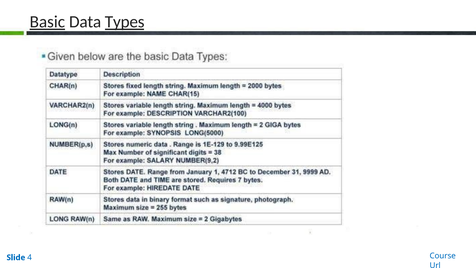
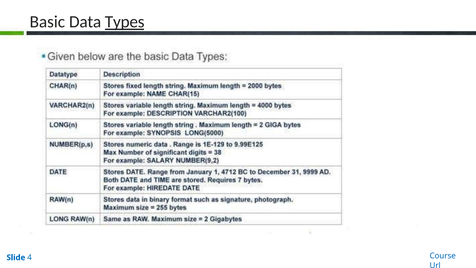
Basic underline: present -> none (47, 22)
